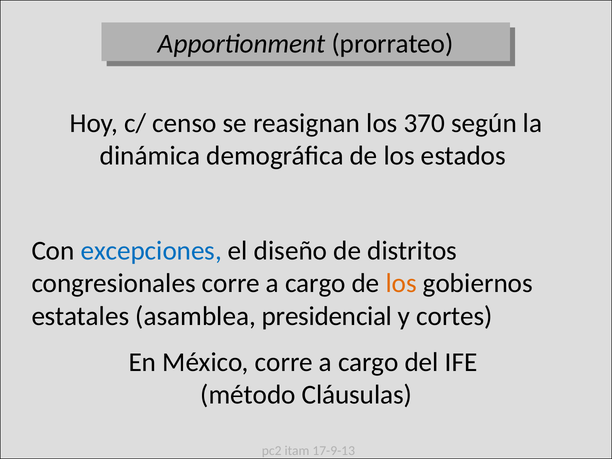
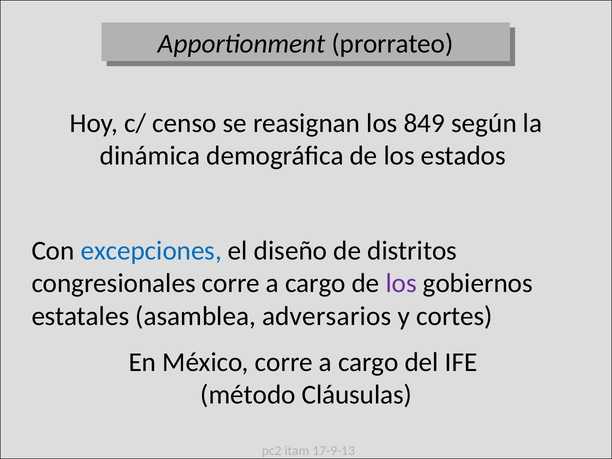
370: 370 -> 849 (424, 123)
los colour: orange -> purple (401, 283)
presidencial: presidencial -> adversarios (327, 316)
